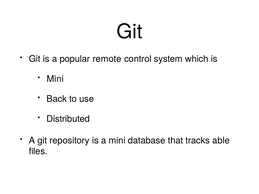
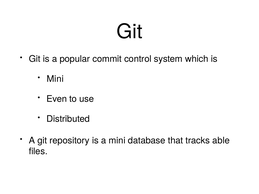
remote: remote -> commit (107, 59)
Back: Back -> Even (57, 99)
